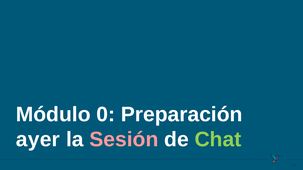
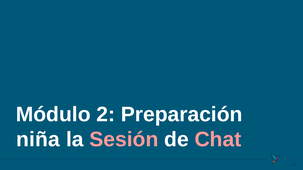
0: 0 -> 2 (106, 115)
ayer: ayer -> niña (38, 140)
Chat colour: light green -> pink (218, 140)
